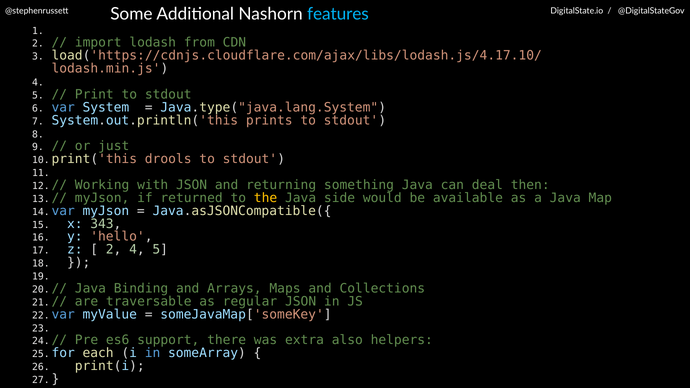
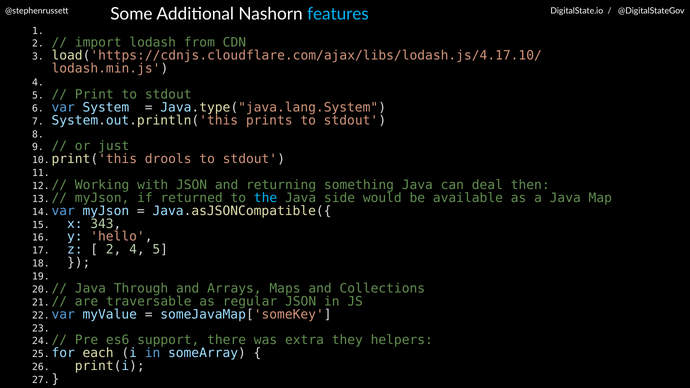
the colour: yellow -> light blue (266, 198)
Binding: Binding -> Through (141, 289)
also: also -> they (347, 340)
